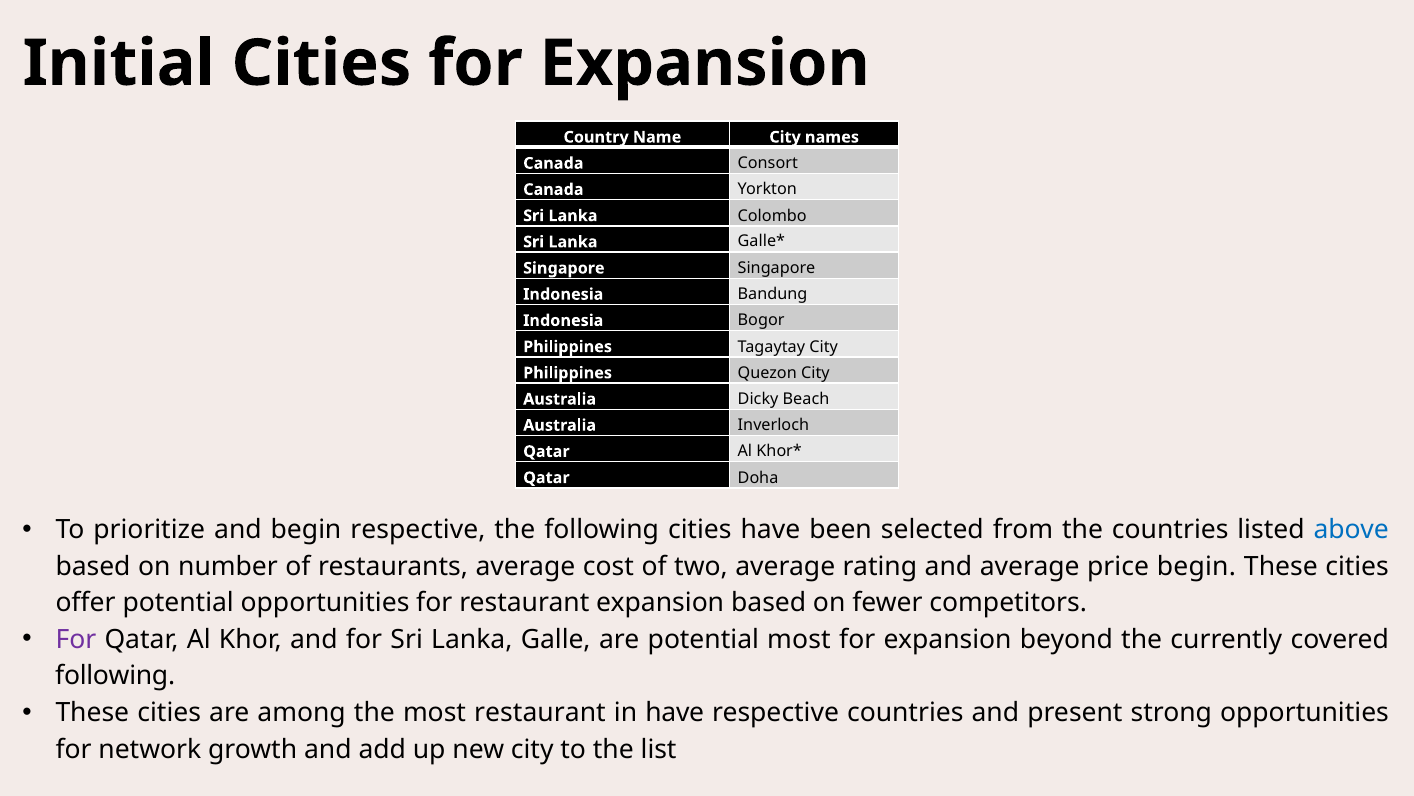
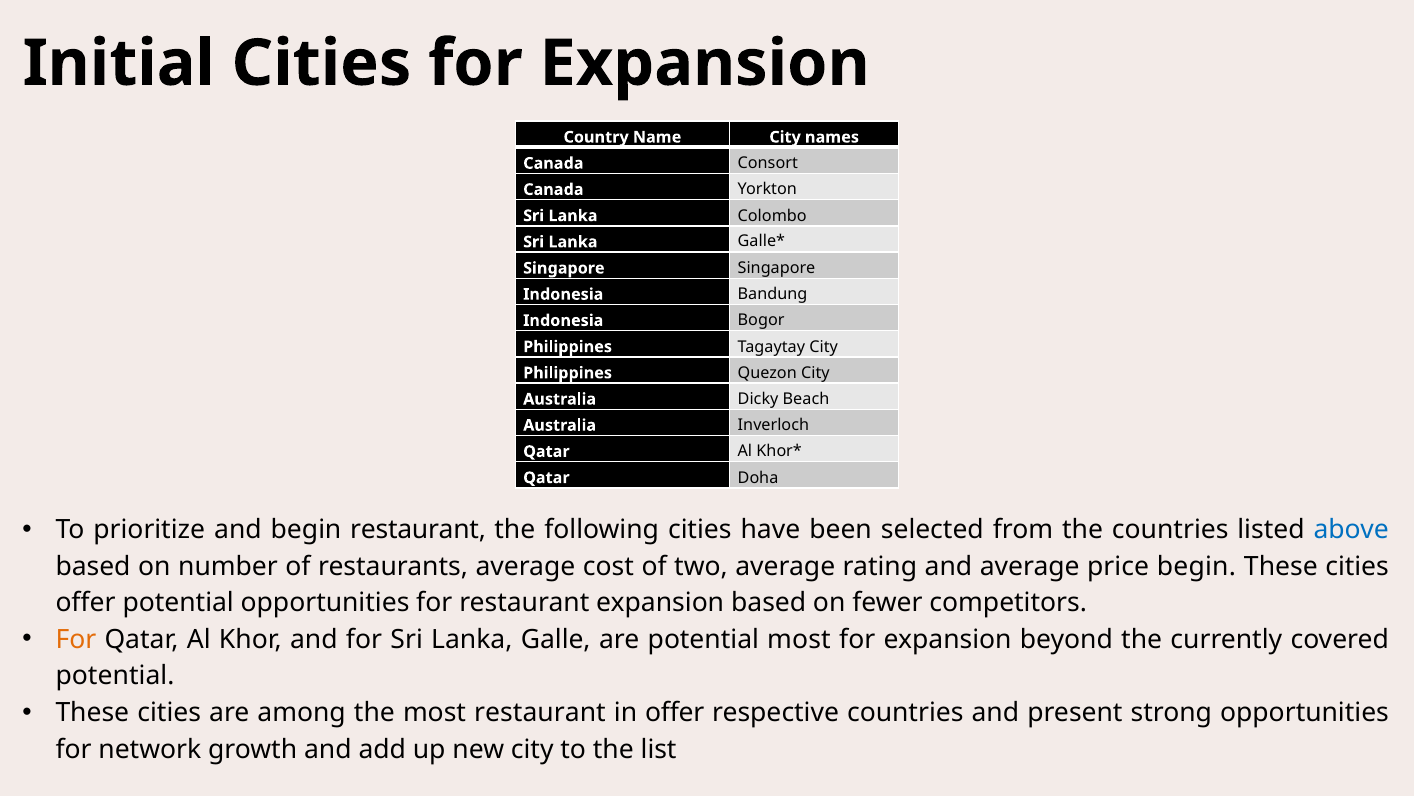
begin respective: respective -> restaurant (418, 529)
For colour: purple -> orange (76, 639)
following: following -> potential (115, 676)
in have: have -> offer (675, 712)
